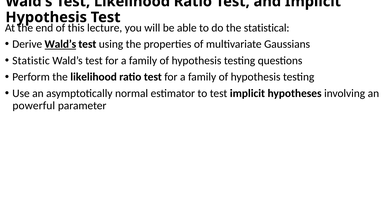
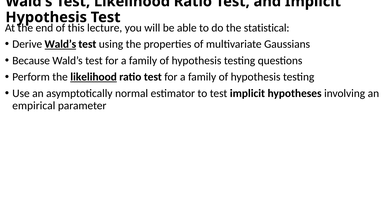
Statistic: Statistic -> Because (31, 60)
likelihood underline: none -> present (94, 77)
powerful: powerful -> empirical (34, 105)
